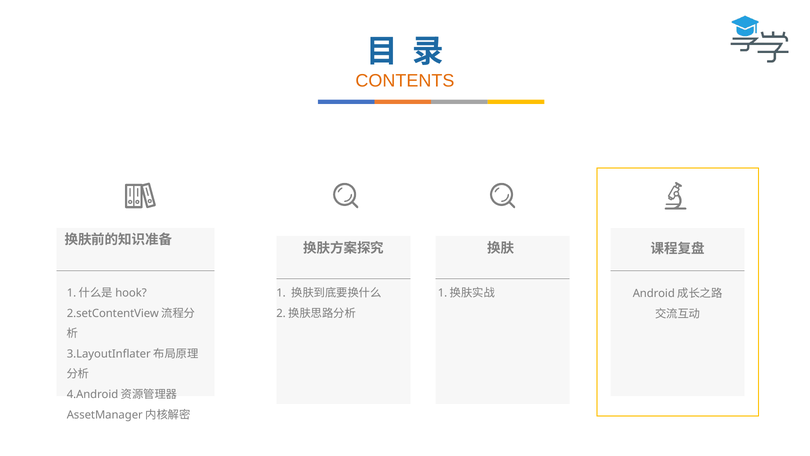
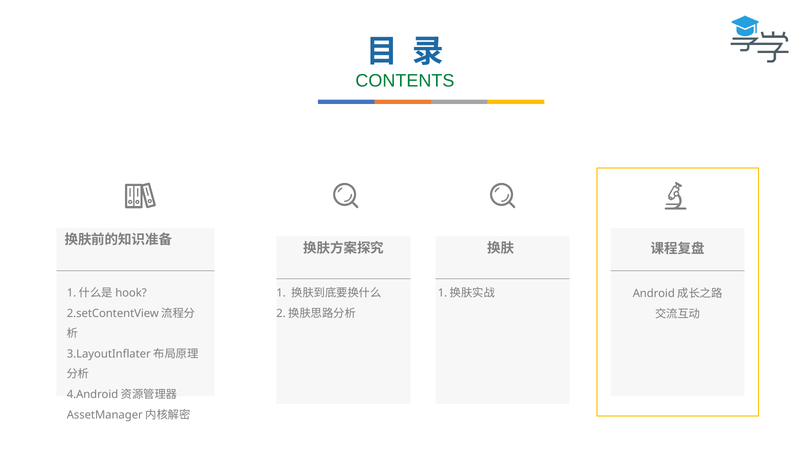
CONTENTS colour: orange -> green (405, 81)
